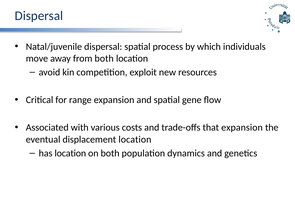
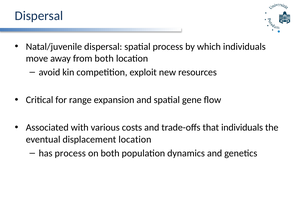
that expansion: expansion -> individuals (242, 127)
has location: location -> process (70, 153)
